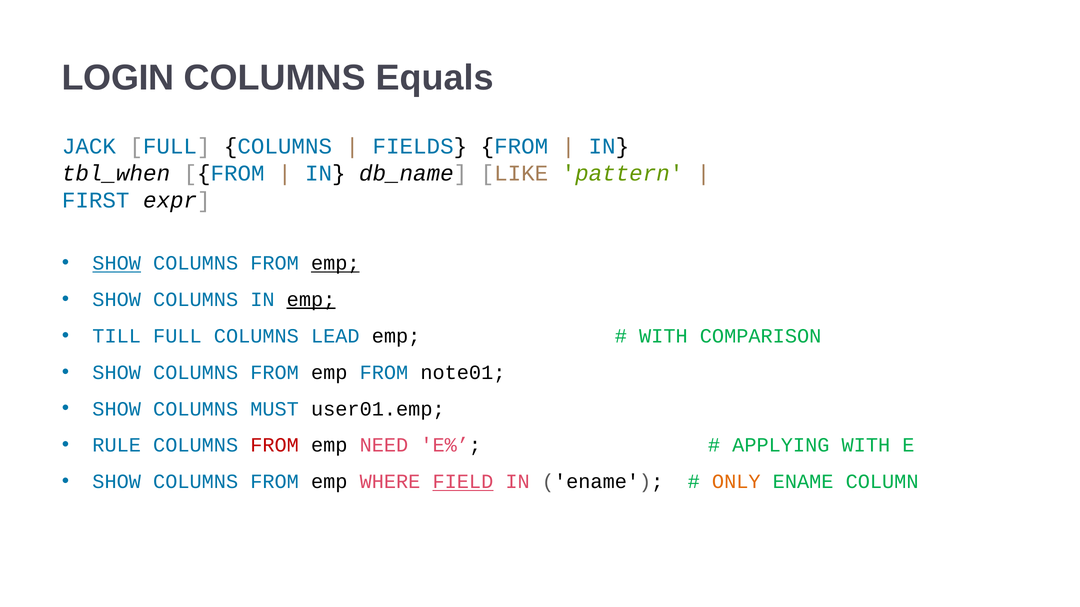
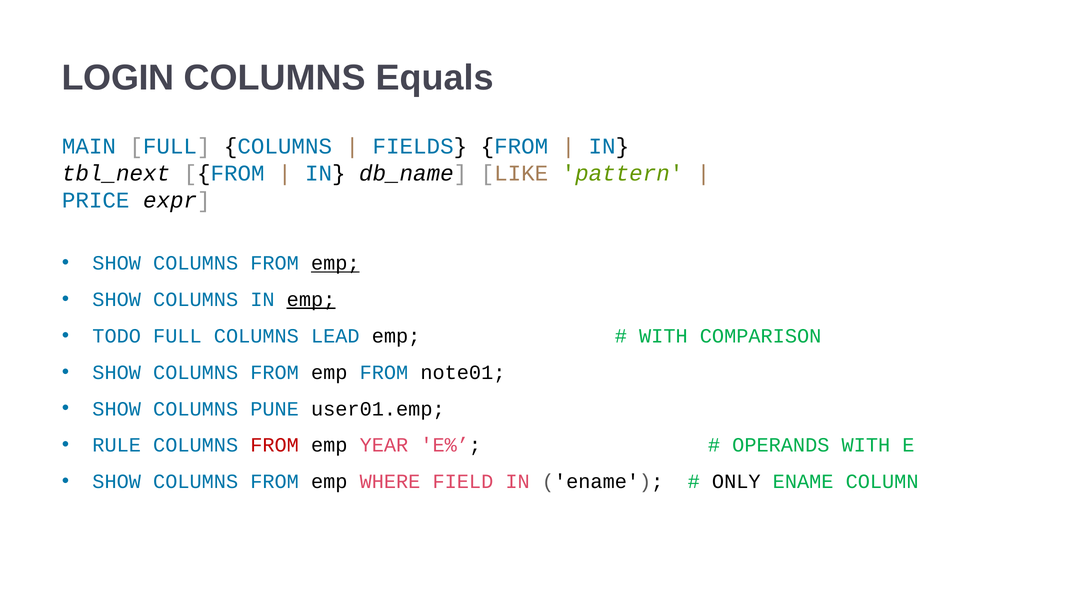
JACK: JACK -> MAIN (89, 147)
tbl_when: tbl_when -> tbl_next (116, 174)
FIRST: FIRST -> PRICE (96, 201)
SHOW underline: present -> none (117, 263)
TILL: TILL -> TODO (117, 336)
MUST: MUST -> PUNE (275, 409)
NEED: NEED -> YEAR (384, 446)
APPLYING: APPLYING -> OPERANDS (781, 446)
FIELD underline: present -> none (463, 482)
ONLY colour: orange -> black (736, 482)
